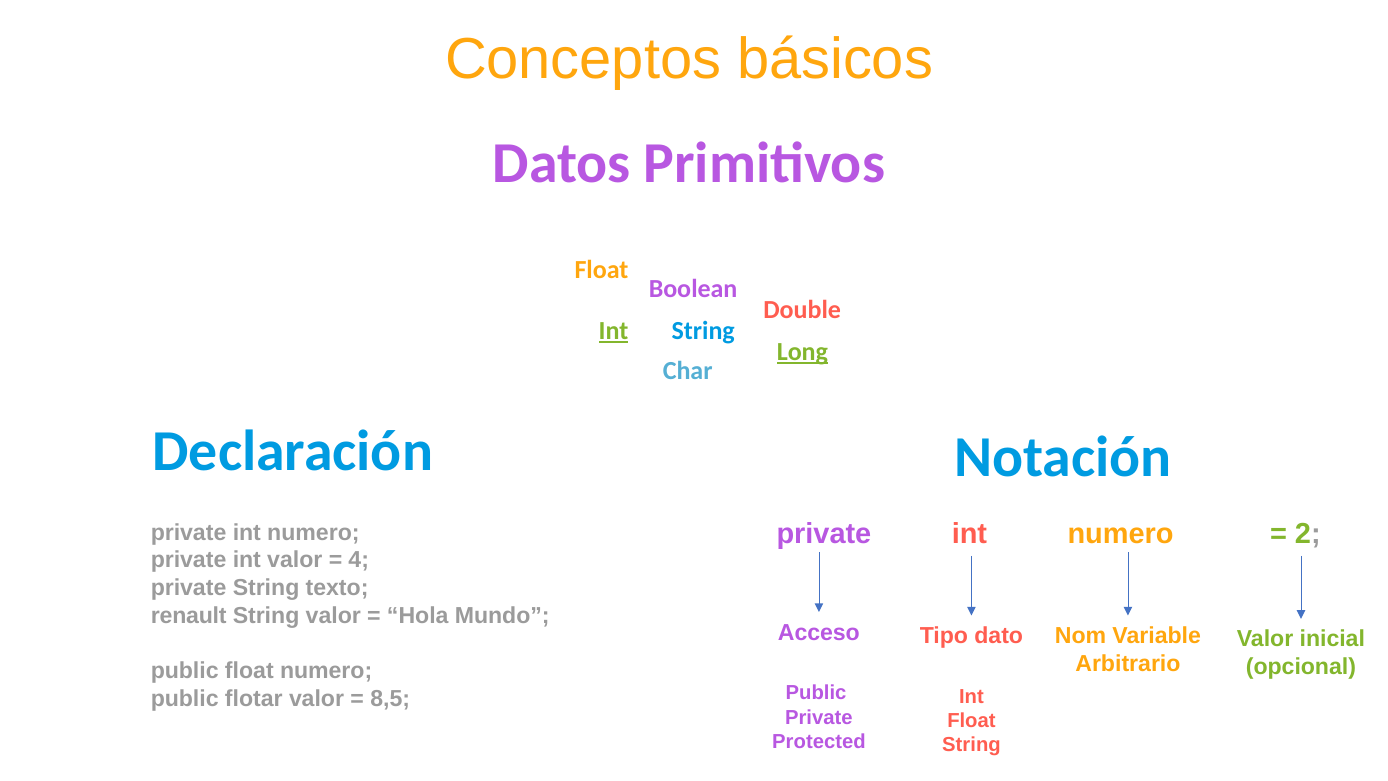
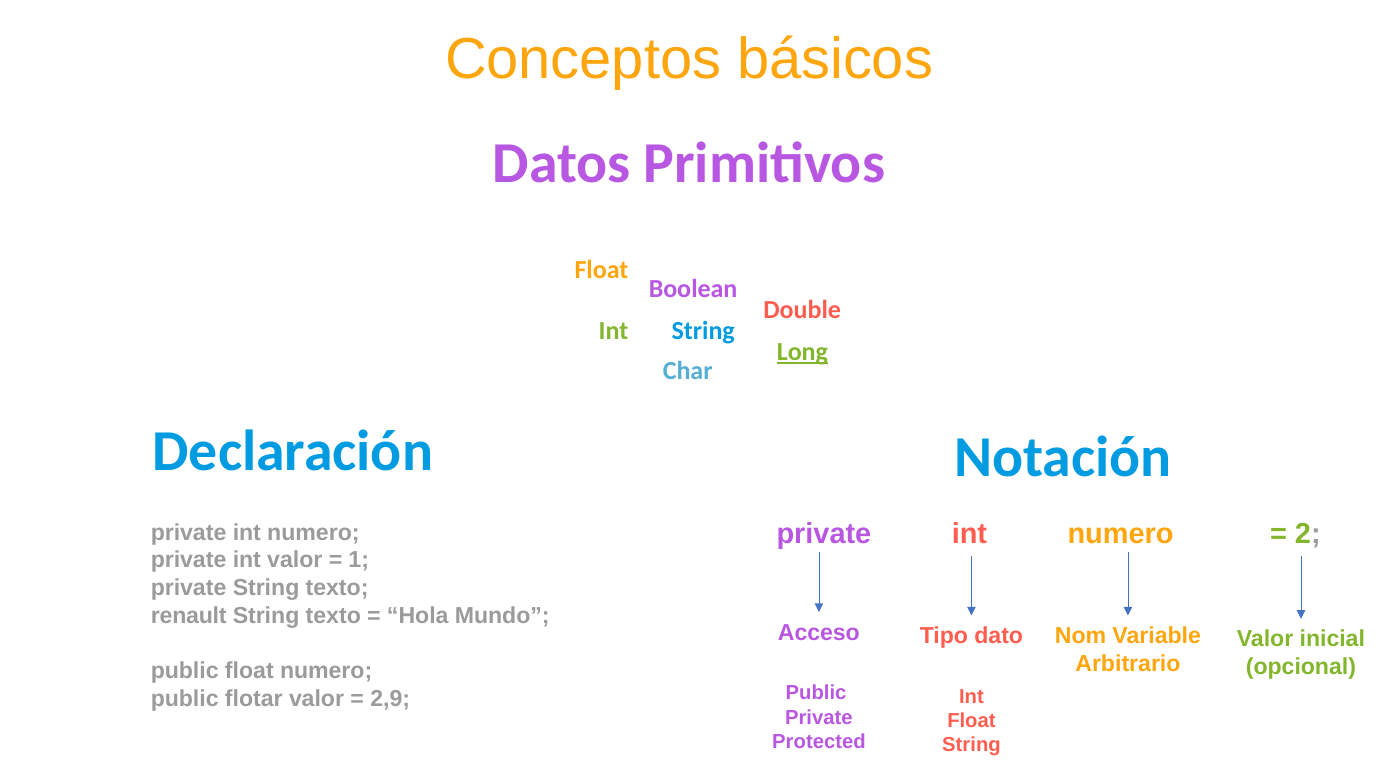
Int underline: present -> none (614, 331)
4: 4 -> 1 (359, 560)
valor: valor -> texto (333, 616)
8,5: 8,5 -> 2,9 (390, 699)
